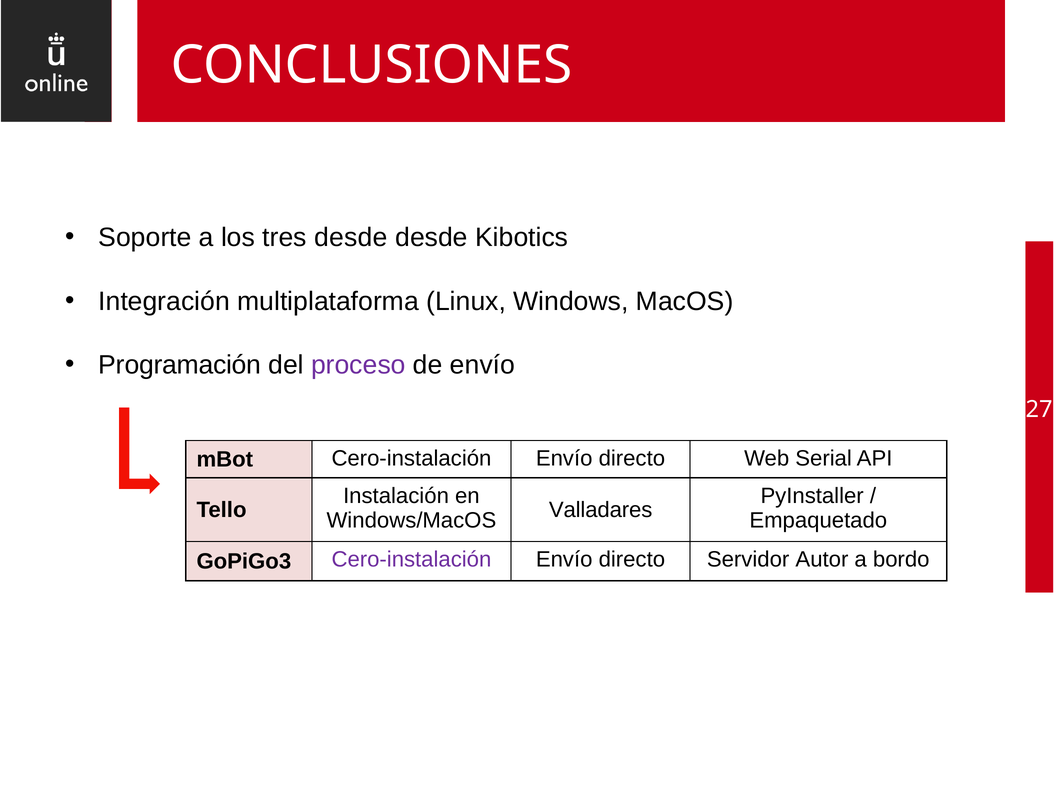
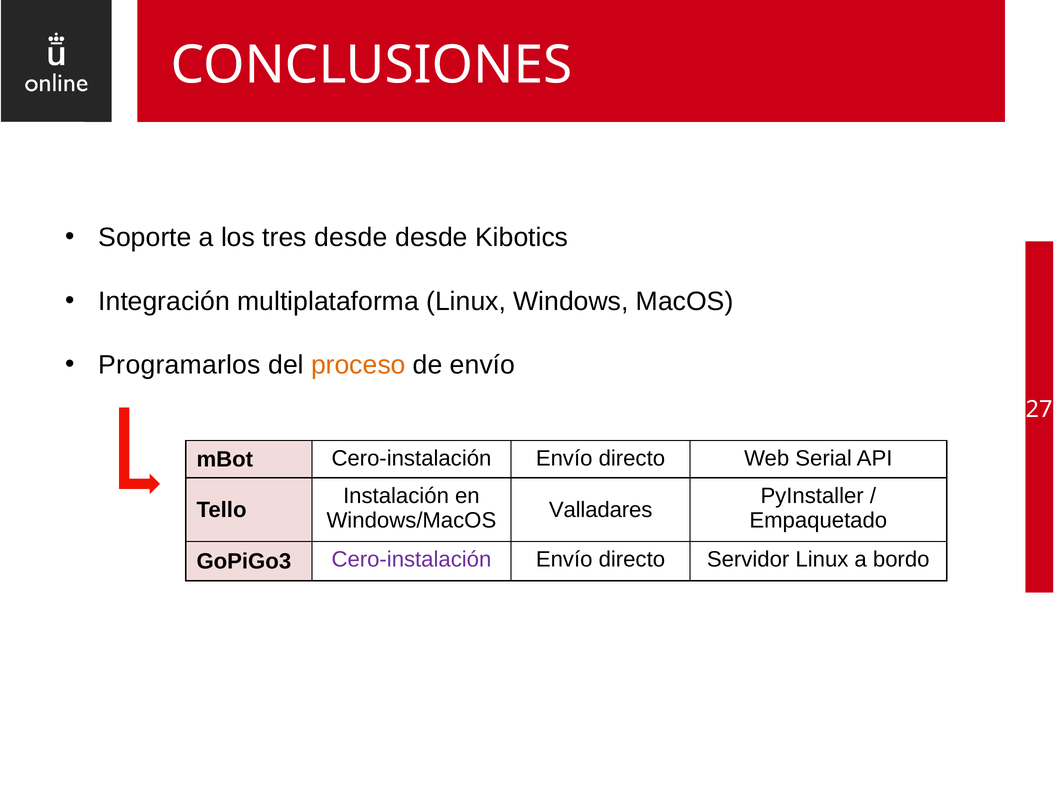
Programación: Programación -> Programarlos (180, 365)
proceso colour: purple -> orange (358, 365)
Servidor Autor: Autor -> Linux (822, 560)
